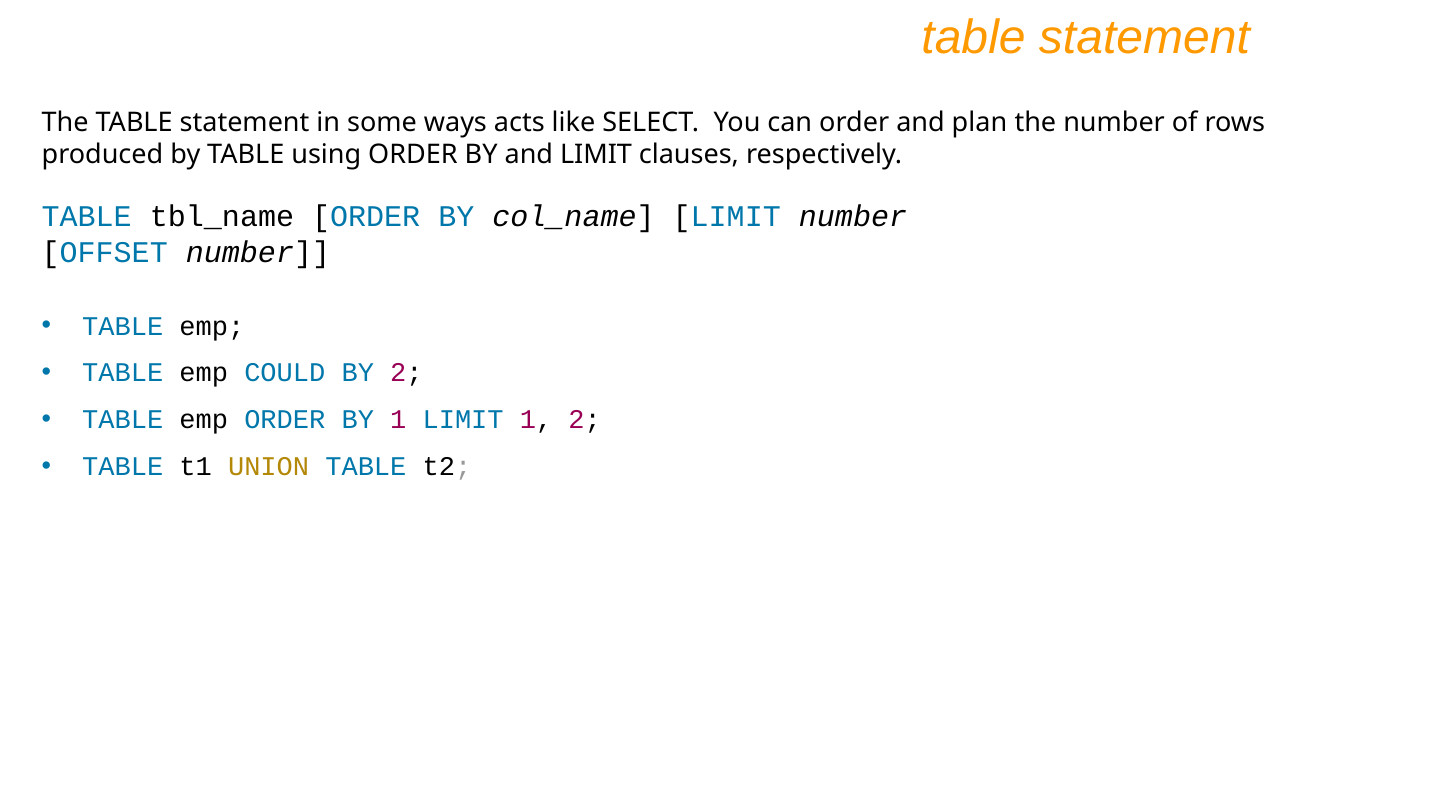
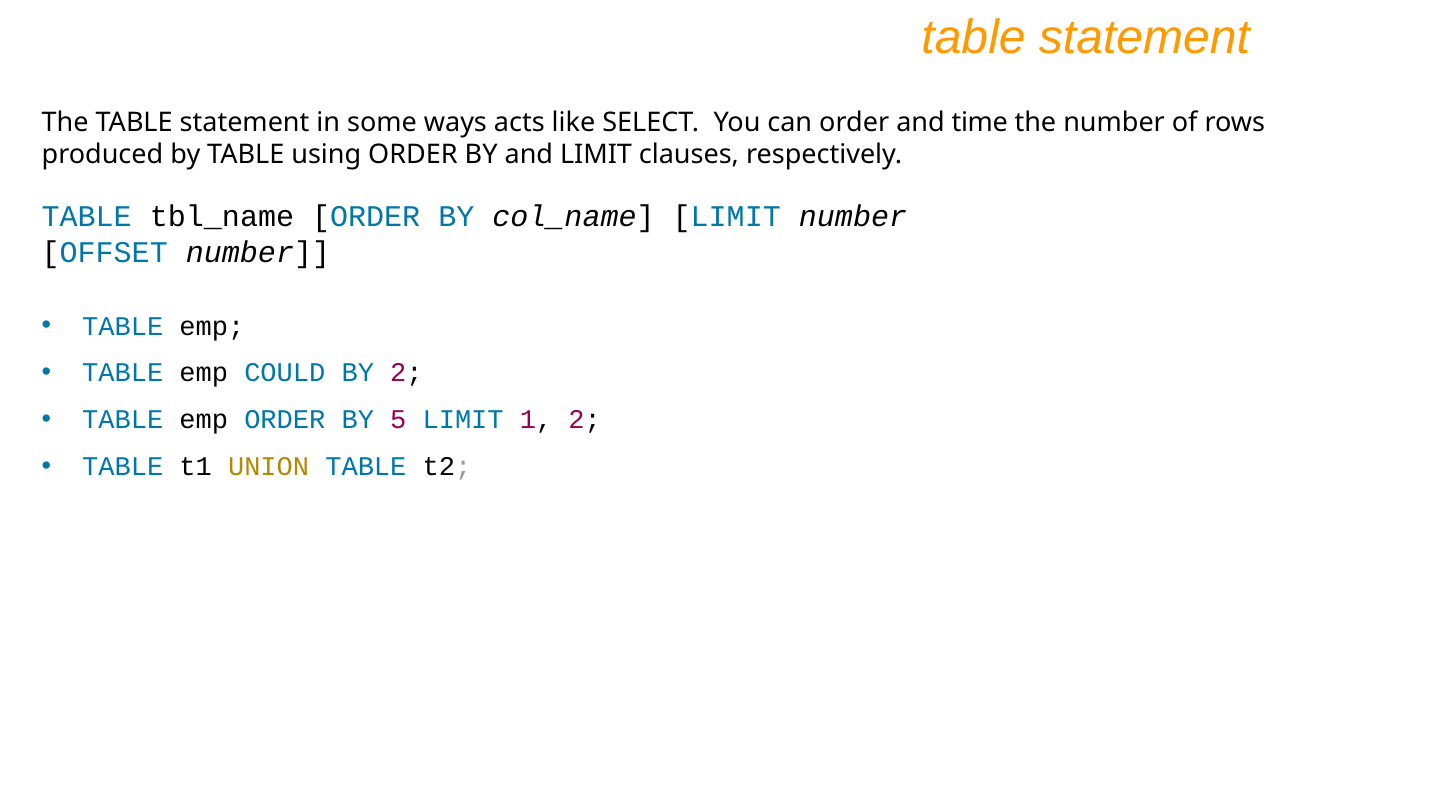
plan: plan -> time (980, 122)
BY 1: 1 -> 5 (398, 420)
